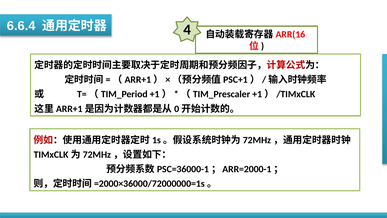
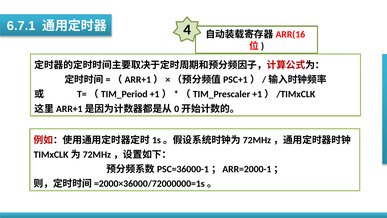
6.6.4: 6.6.4 -> 6.7.1 (21, 26)
